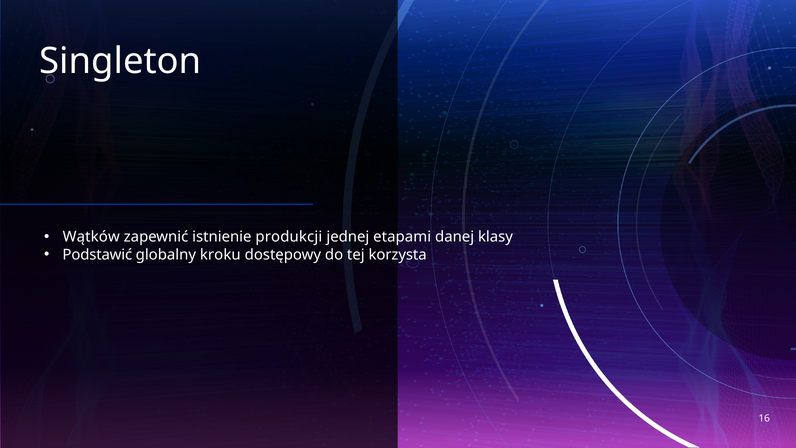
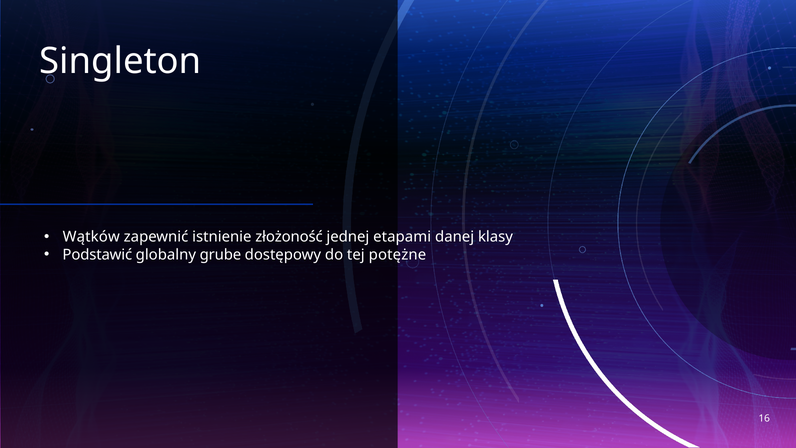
produkcji: produkcji -> złożoność (289, 237)
kroku: kroku -> grube (220, 255)
korzysta: korzysta -> potężne (397, 255)
